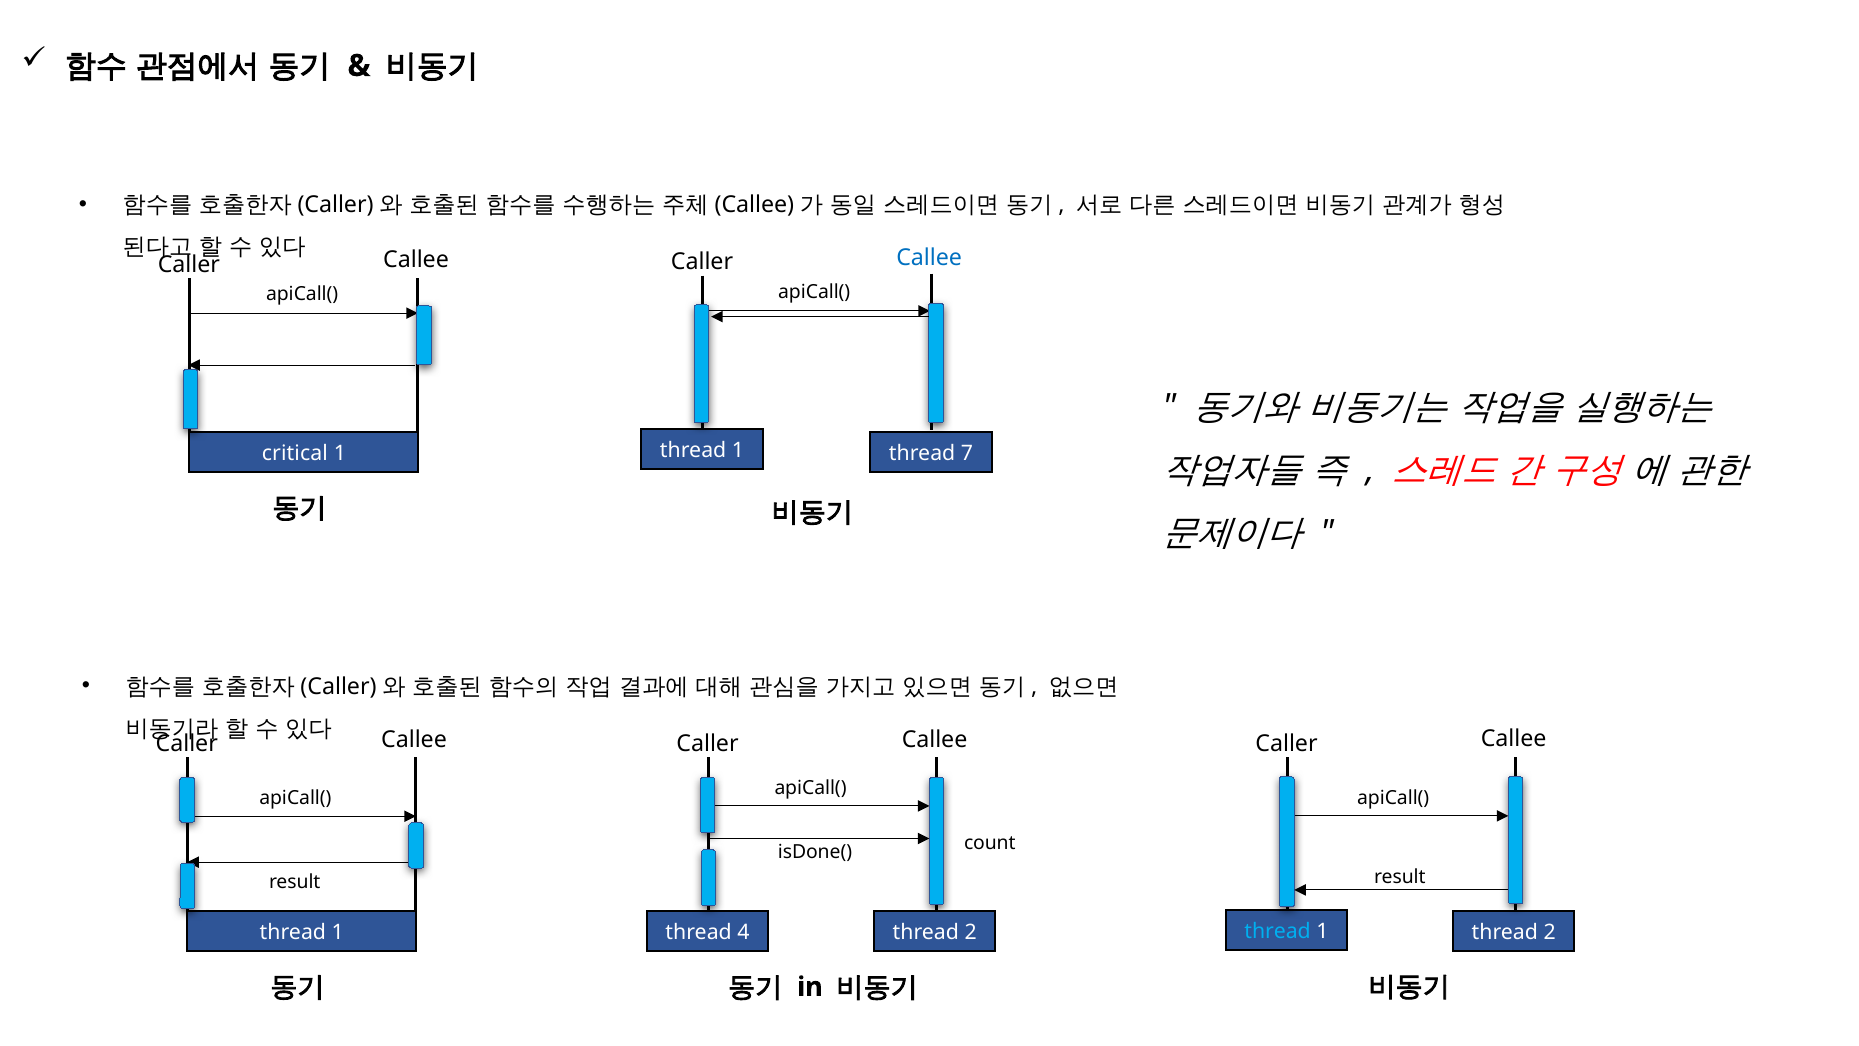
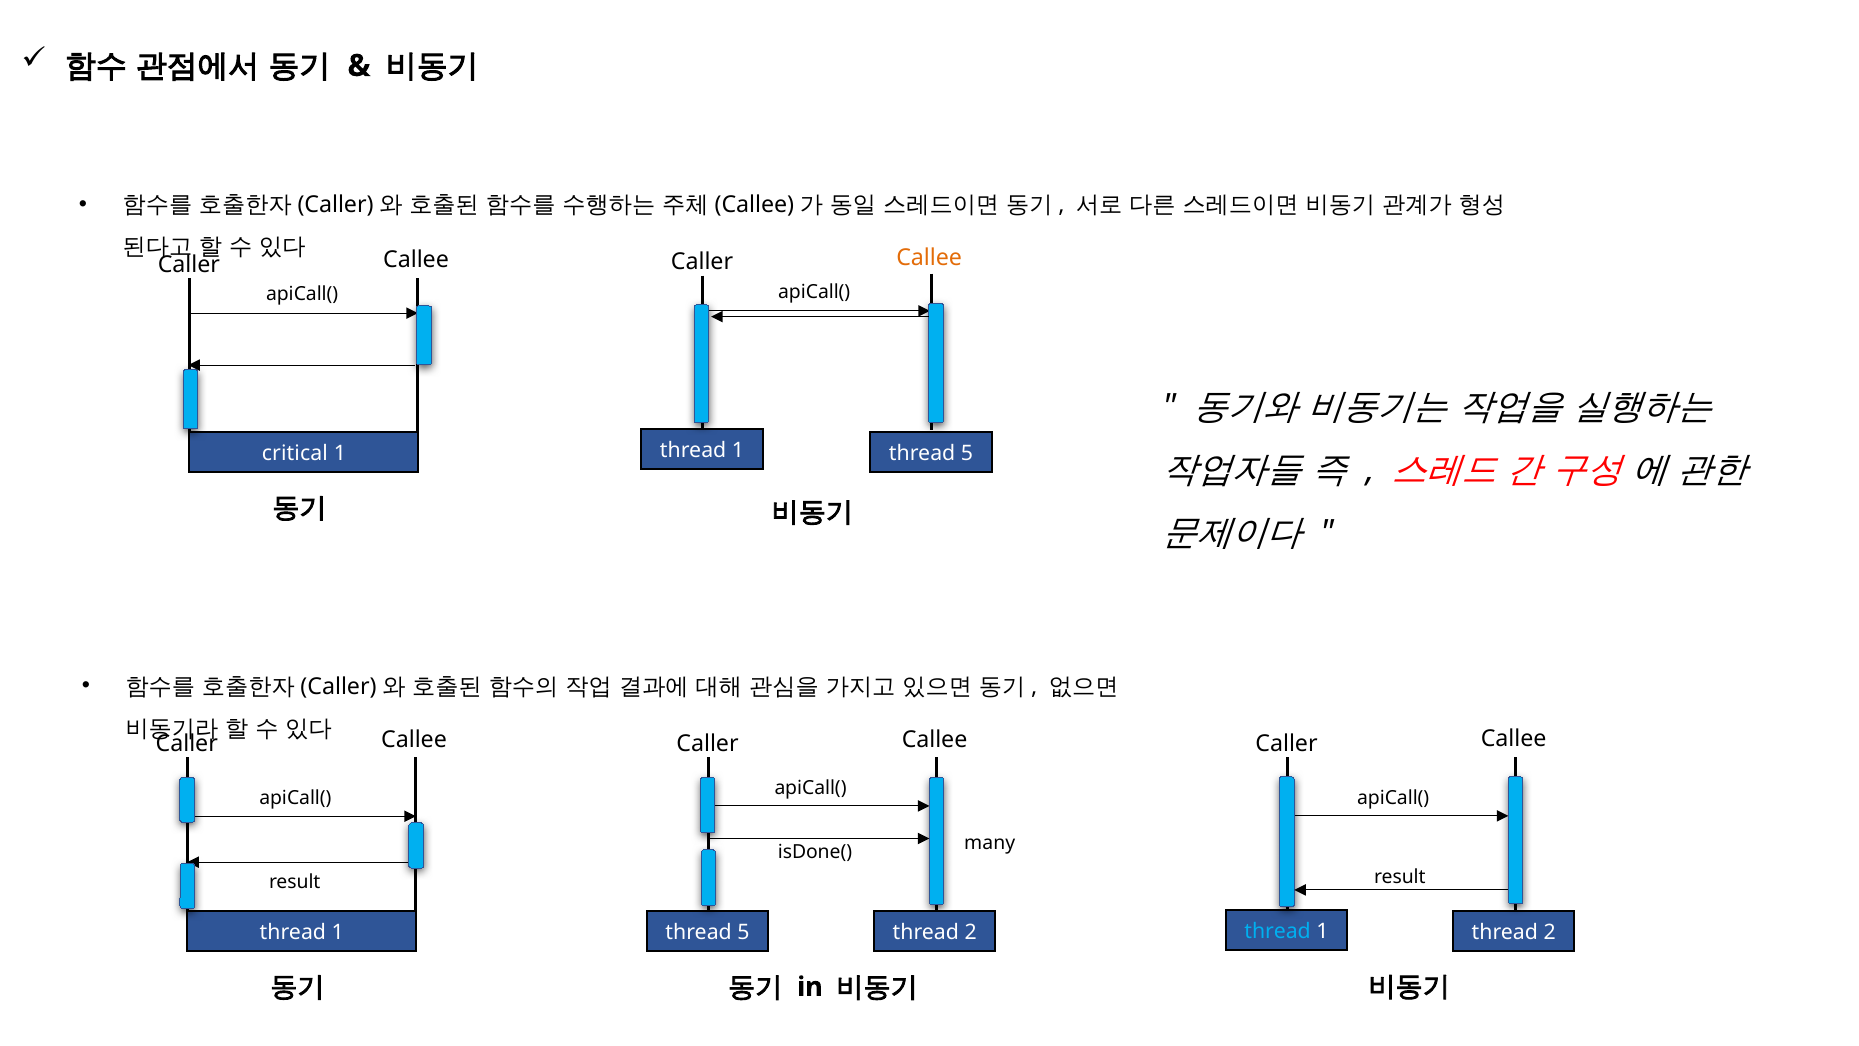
Callee colour: blue -> orange (929, 257)
1 thread 7: 7 -> 5 (967, 453)
count: count -> many (990, 842)
4: 4 -> 5 (743, 932)
